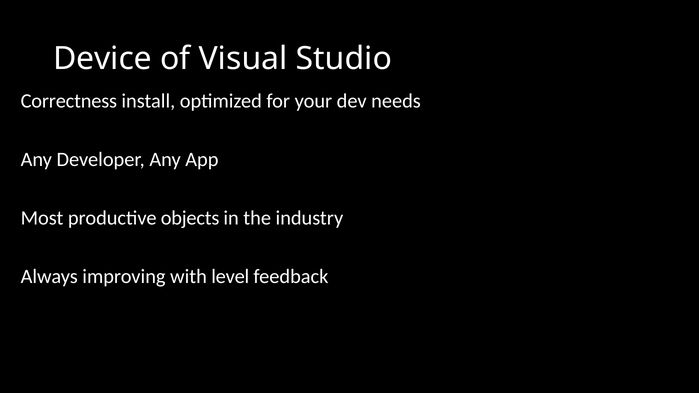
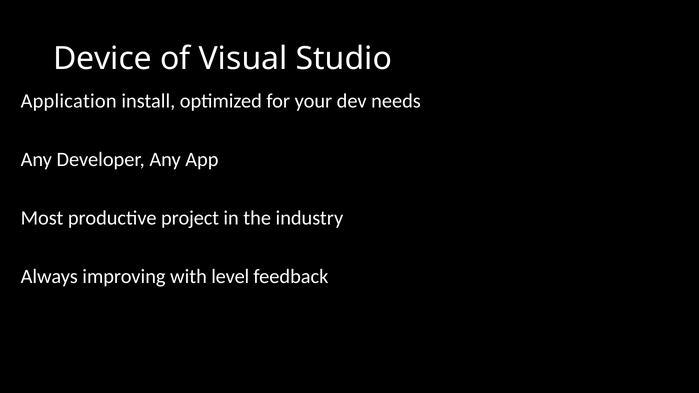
Correctness: Correctness -> Application (69, 101)
objects: objects -> project (190, 218)
